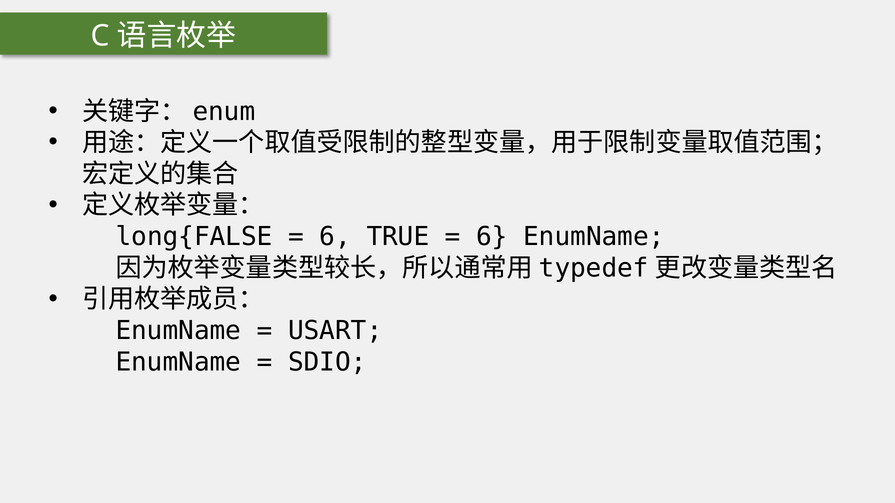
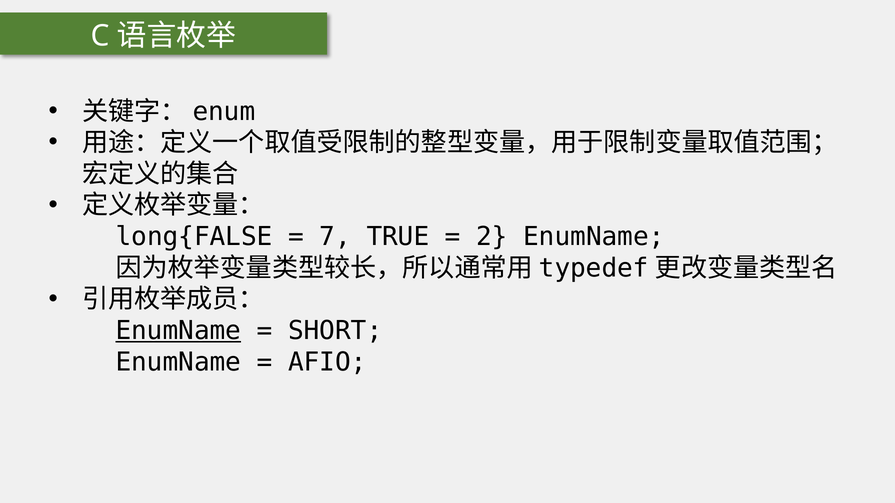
6: 6 -> 7 (335, 237)
6: 6 -> 2 (492, 237)
EnumName underline: none -> present (178, 331)
USART: USART -> SHORT (335, 331)
SDIO: SDIO -> AFIO (327, 362)
